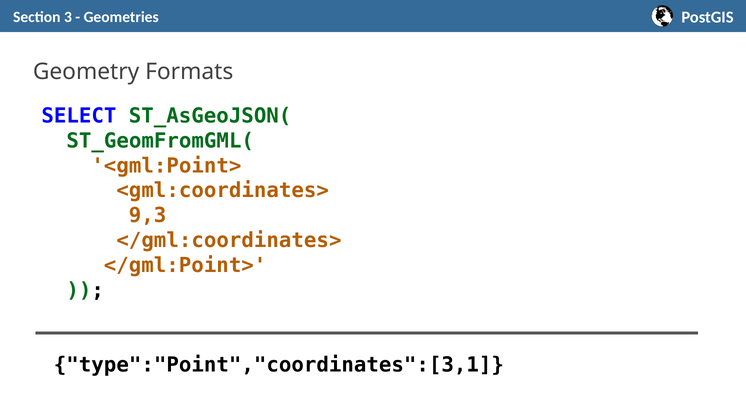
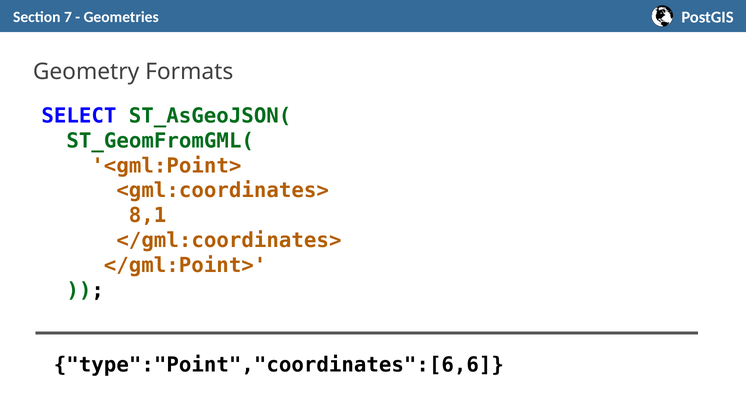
3: 3 -> 7 (68, 17)
9,3: 9,3 -> 8,1 (148, 215)
type":"Point","coordinates":[3,1: type":"Point","coordinates":[3,1 -> type":"Point","coordinates":[6,6 (279, 365)
